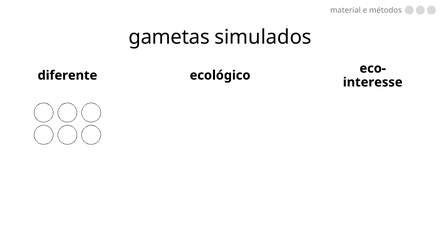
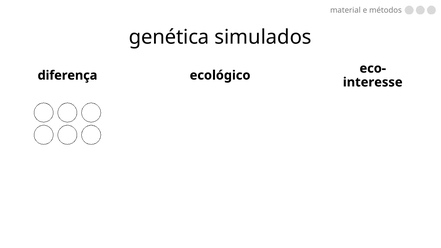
gametas: gametas -> genética (169, 37)
diferente: diferente -> diferença (67, 75)
